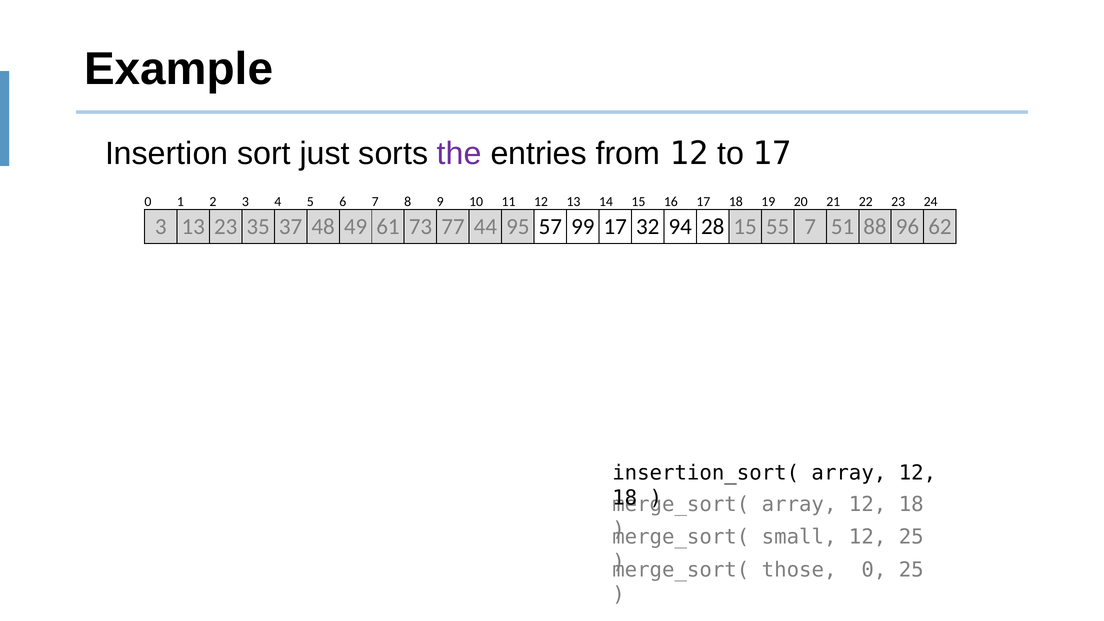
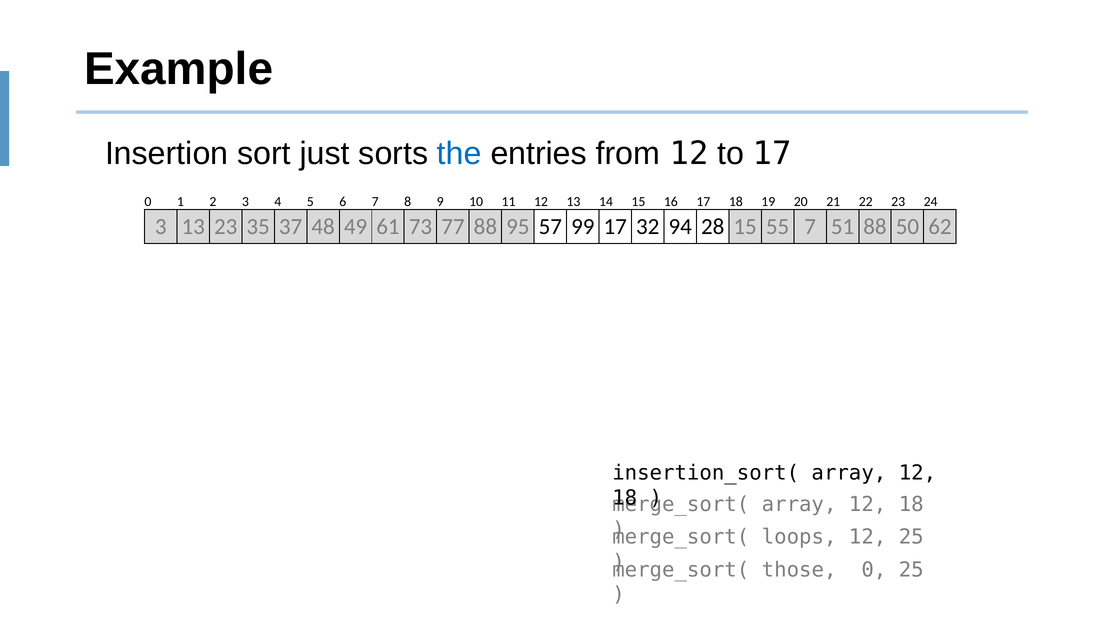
the colour: purple -> blue (459, 154)
77 44: 44 -> 88 (485, 227)
96: 96 -> 50 (907, 227)
small: small -> loops (799, 537)
